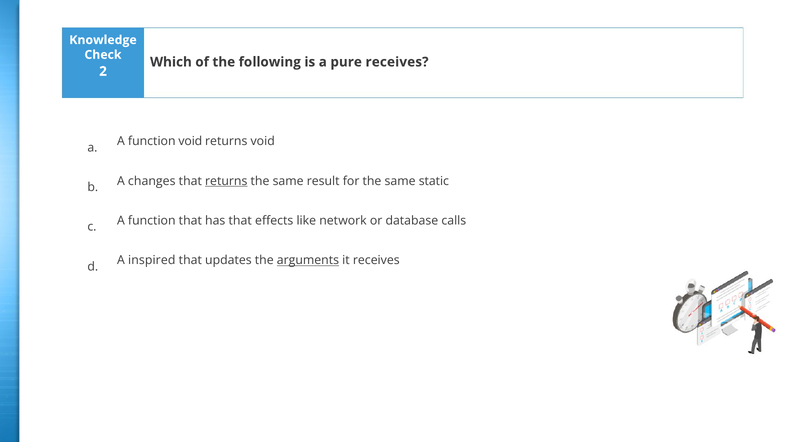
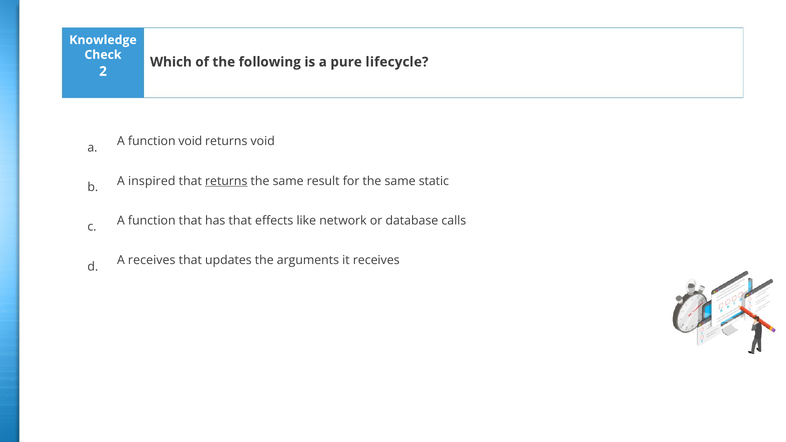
pure receives: receives -> lifecycle (397, 62)
changes: changes -> inspired (152, 181)
A inspired: inspired -> receives (152, 260)
arguments underline: present -> none (308, 260)
